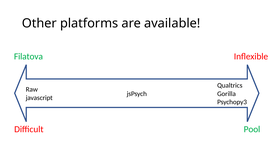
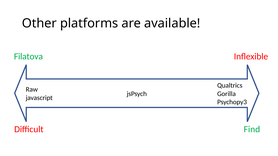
Pool: Pool -> Find (252, 130)
